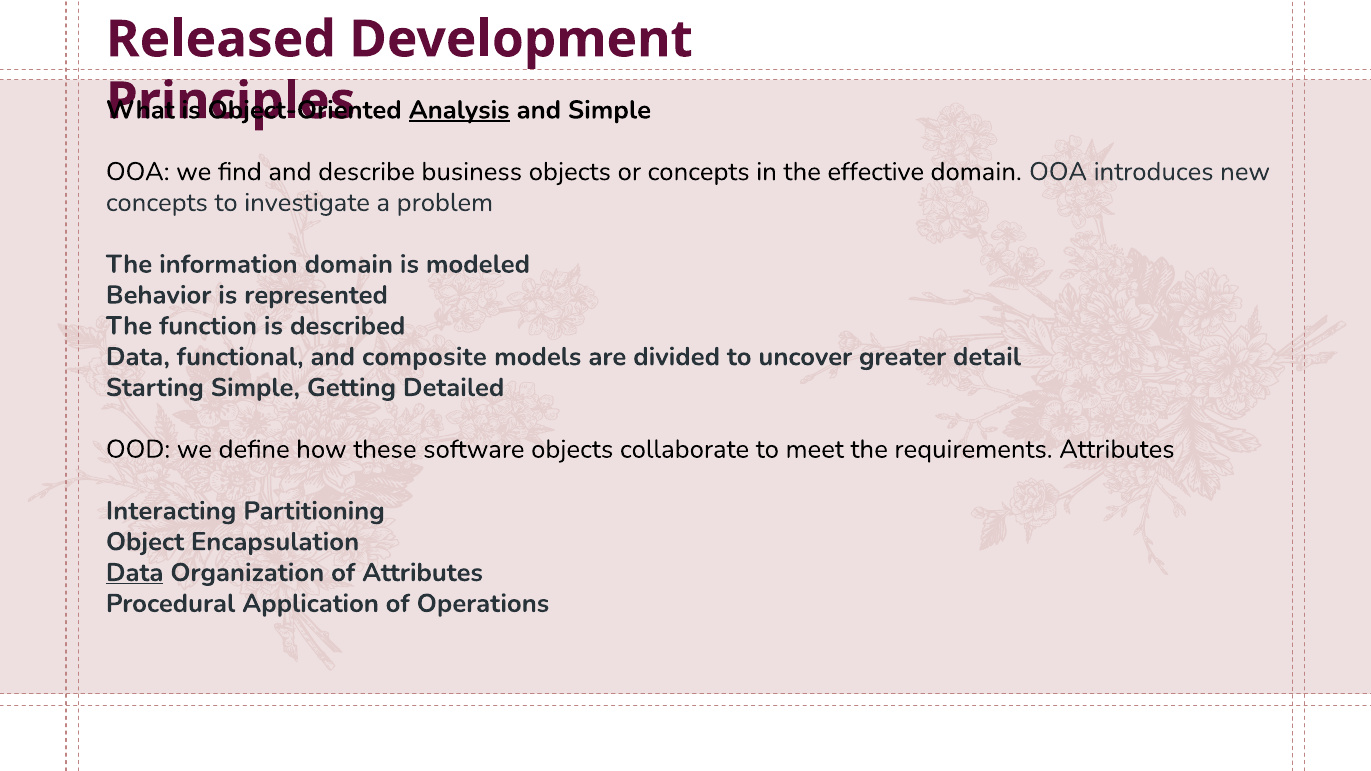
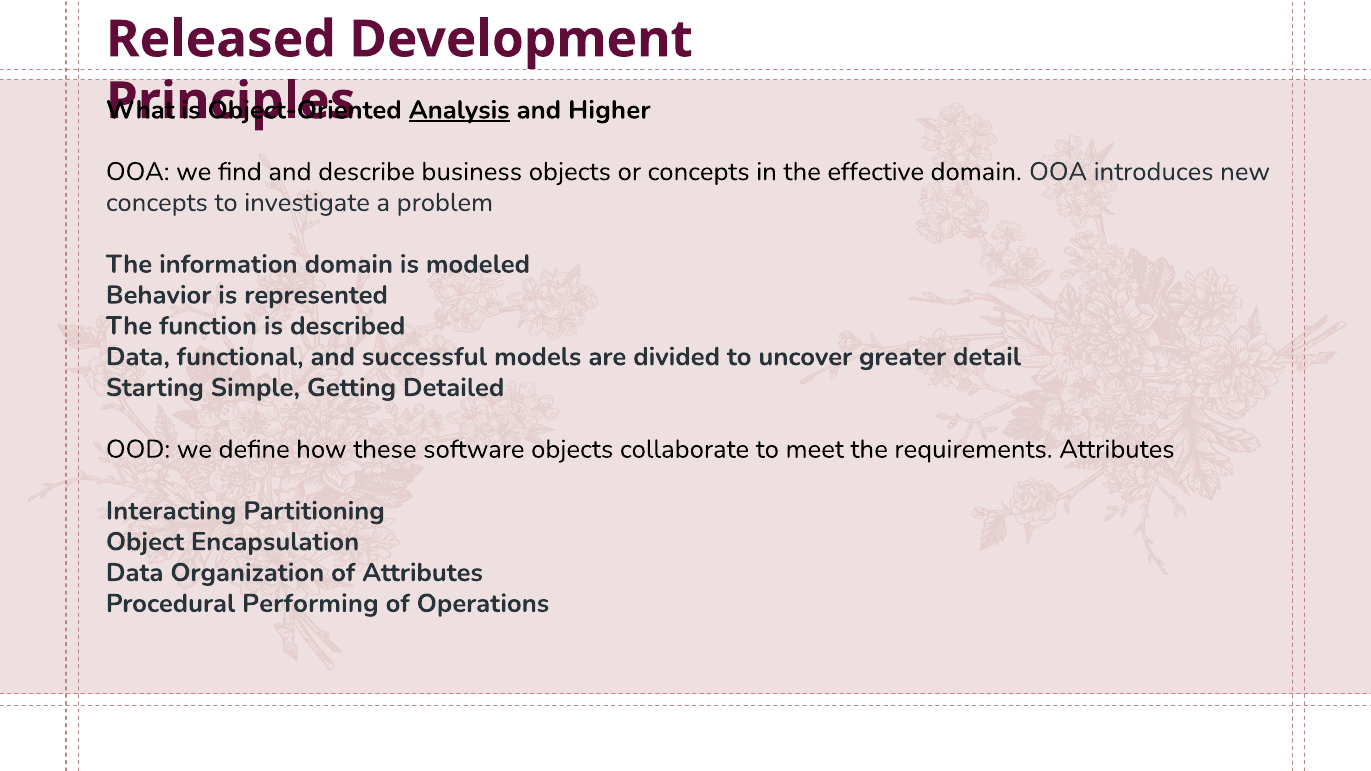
and Simple: Simple -> Higher (609, 110)
composite: composite -> successful (424, 357)
Data underline: present -> none (135, 573)
Application: Application -> Performing (310, 604)
